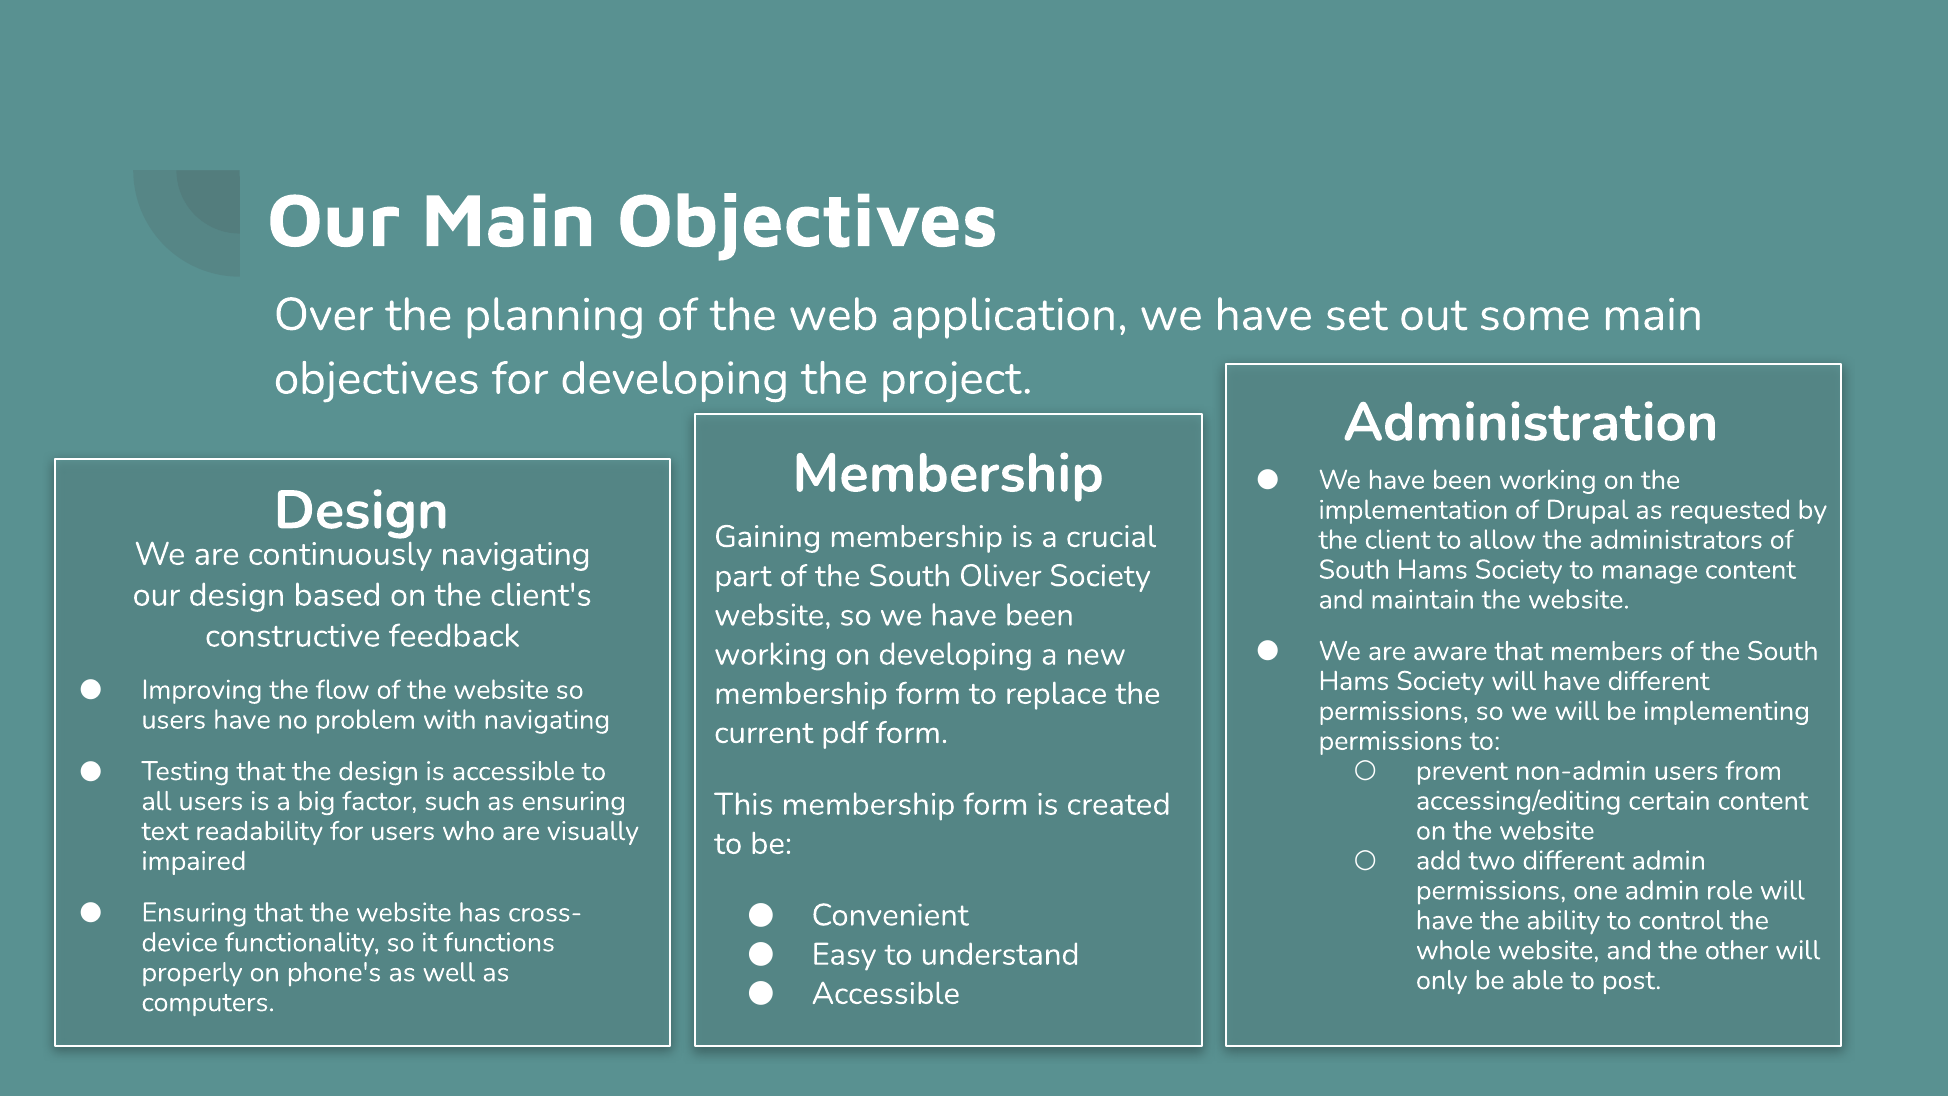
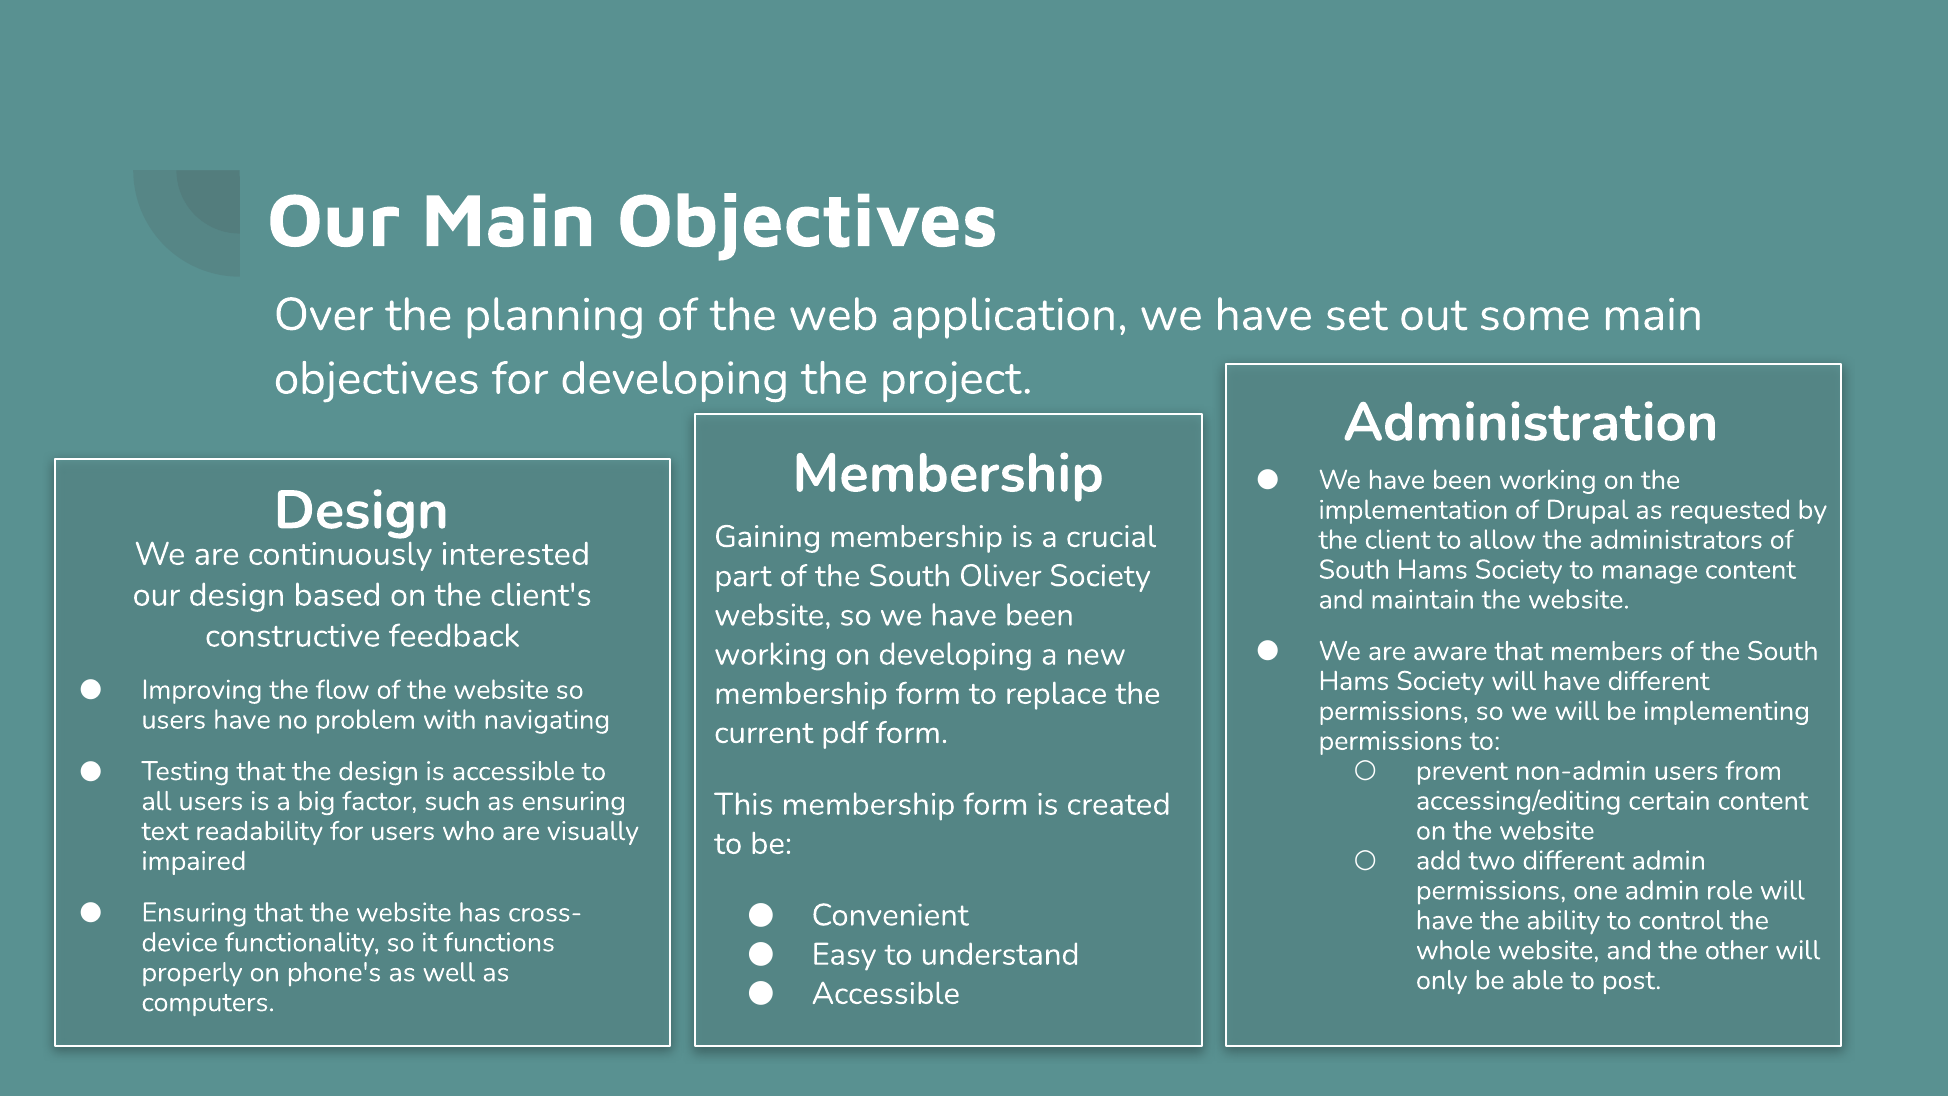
continuously navigating: navigating -> interested (515, 554)
